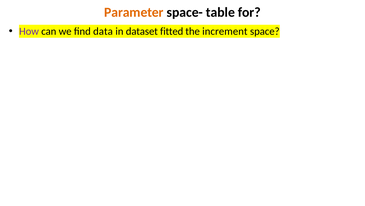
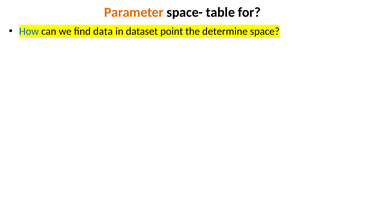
How colour: purple -> blue (29, 31)
fitted: fitted -> point (172, 31)
increment: increment -> determine (225, 31)
